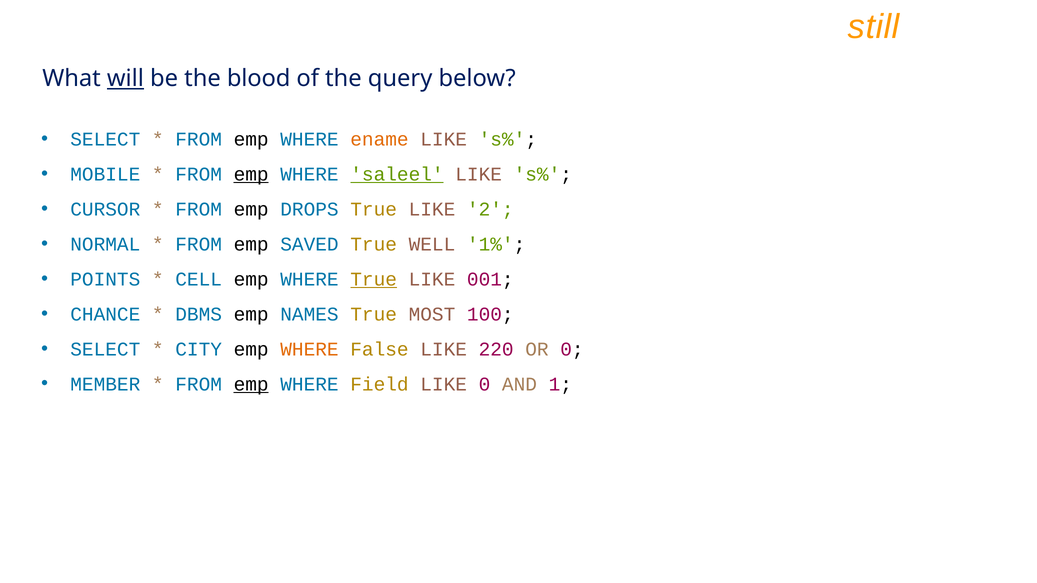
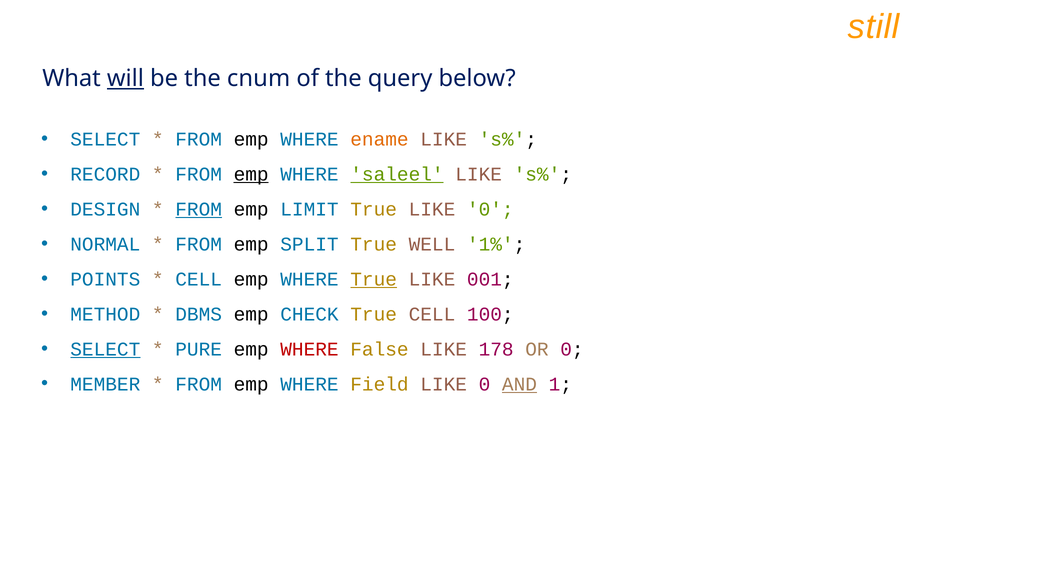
blood: blood -> cnum (259, 79)
MOBILE: MOBILE -> RECORD (105, 174)
CURSOR: CURSOR -> DESIGN (105, 209)
FROM underline: none -> present (199, 209)
DROPS: DROPS -> LIMIT (309, 209)
True LIKE 2: 2 -> 0 (490, 209)
SAVED: SAVED -> SPLIT (309, 244)
CHANCE: CHANCE -> METHOD (105, 314)
NAMES: NAMES -> CHECK (309, 314)
True MOST: MOST -> CELL (432, 314)
SELECT underline: none -> present (105, 349)
CITY: CITY -> PURE (199, 349)
WHERE colour: orange -> red (309, 349)
220: 220 -> 178 (496, 349)
emp underline: present -> none (251, 384)
AND underline: none -> present (519, 384)
